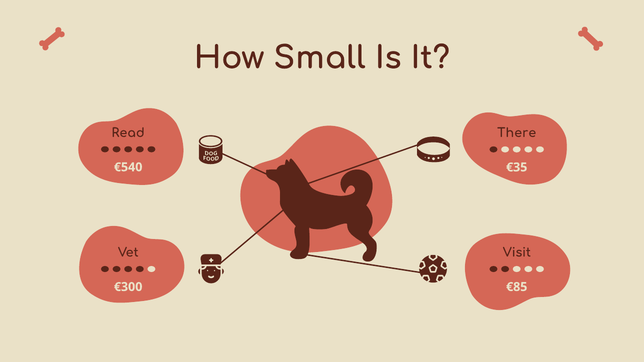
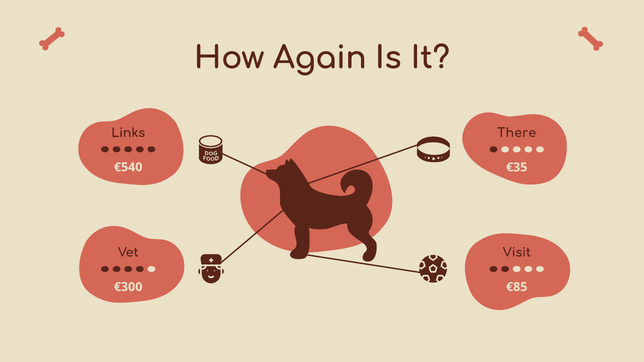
Small: Small -> Again (320, 58)
Read: Read -> Links (128, 133)
